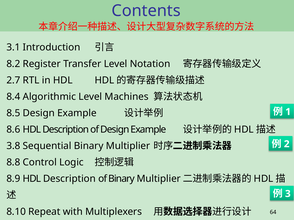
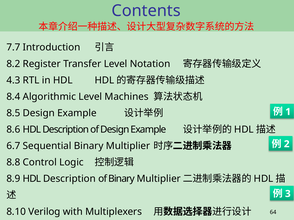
3.1: 3.1 -> 7.7 (13, 47)
2.7: 2.7 -> 4.3 (13, 80)
3.8: 3.8 -> 6.7 (13, 146)
Repeat: Repeat -> Verilog (44, 212)
